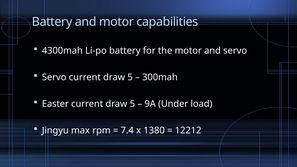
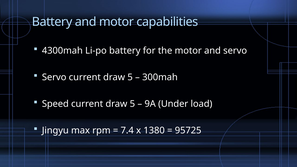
Easter: Easter -> Speed (55, 104)
12212: 12212 -> 95725 (188, 131)
